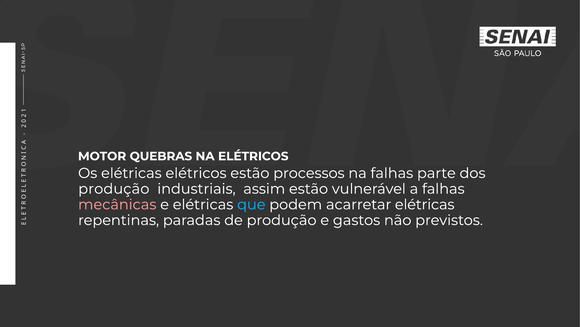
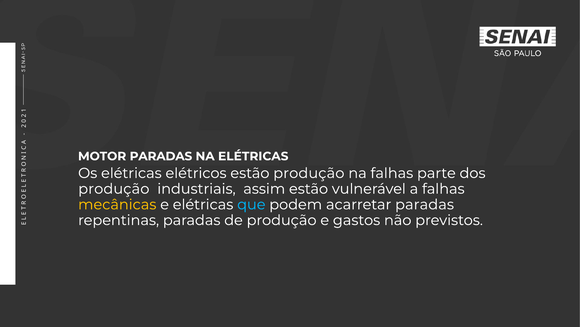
MOTOR QUEBRAS: QUEBRAS -> PARADAS (161, 156)
NA ELÉTRICOS: ELÉTRICOS -> ELÉTRICAS (253, 156)
estão processos: processos -> produção (309, 173)
mecânicas colour: pink -> yellow (117, 204)
acarretar elétricas: elétricas -> paradas (425, 204)
